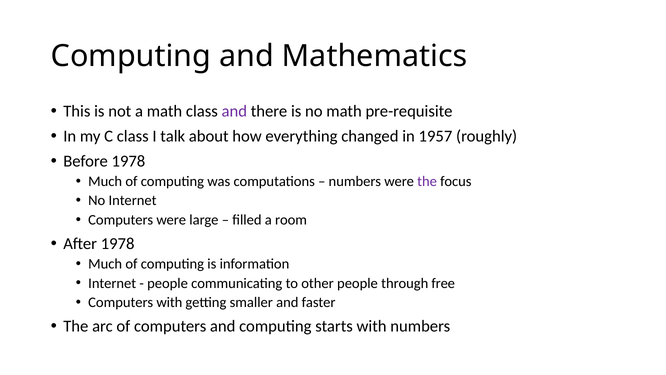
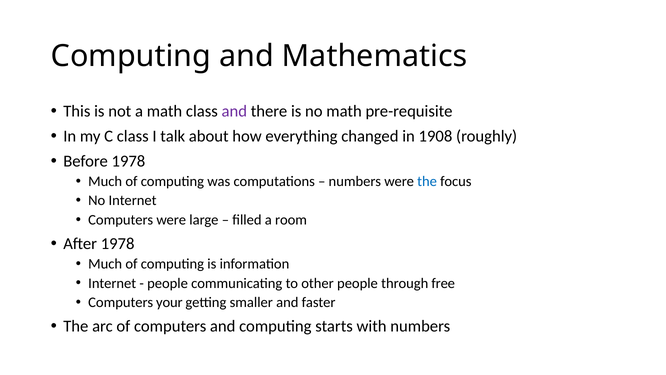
1957: 1957 -> 1908 (435, 136)
the colour: purple -> blue (427, 181)
Computers with: with -> your (169, 302)
